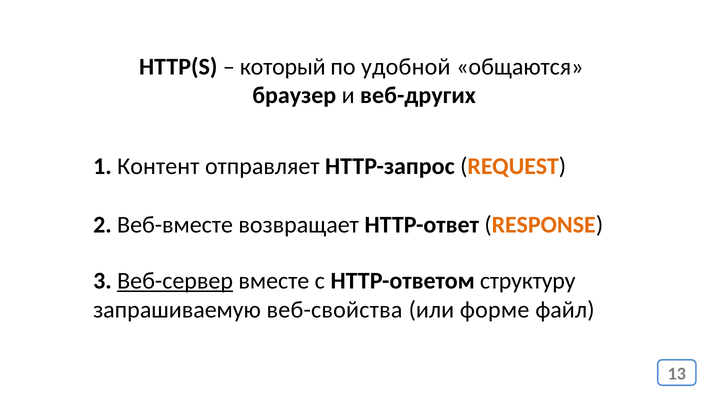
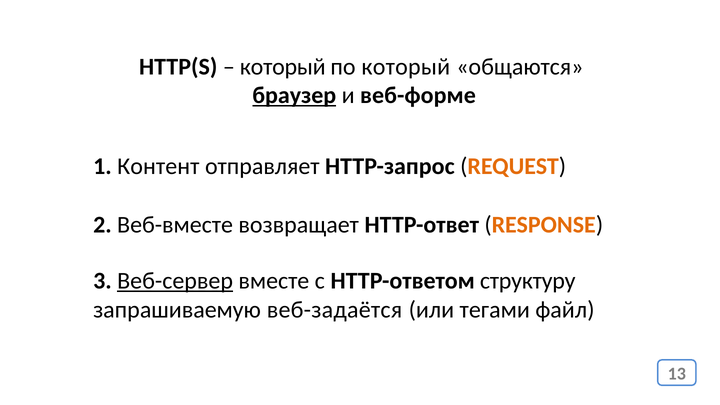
по удобной: удобной -> который (406, 67)
браузер underline: none -> present (294, 95)
веб-других: веб-других -> веб-форме (418, 95)
веб-свойства: веб-свойства -> веб-задаётся (335, 310)
форме: форме -> тегами (495, 310)
